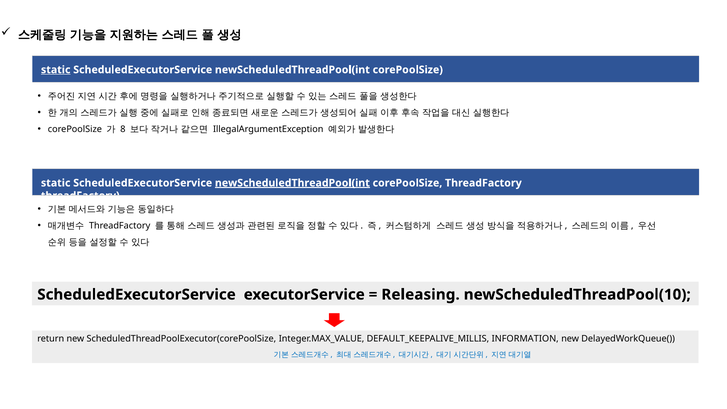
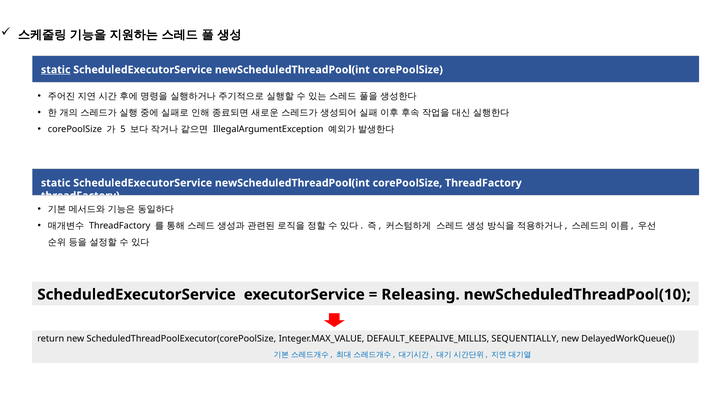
8: 8 -> 5 (123, 129)
newScheduledThreadPool(int underline: present -> none (292, 183)
INFORMATION: INFORMATION -> SEQUENTIALLY (525, 339)
